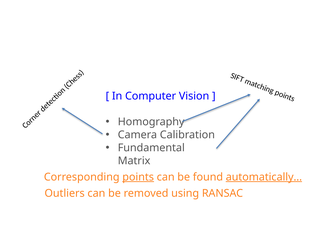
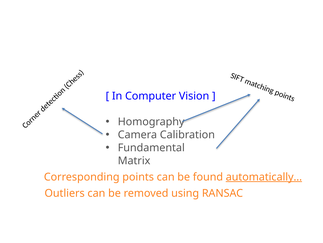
points underline: present -> none (138, 176)
